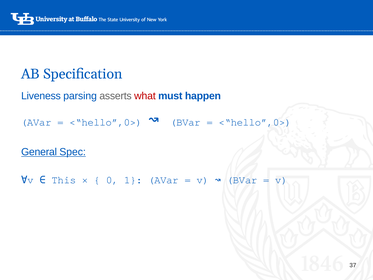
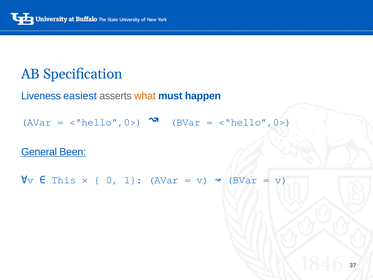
parsing: parsing -> easiest (80, 96)
what colour: red -> orange (145, 96)
Spec: Spec -> Been (73, 152)
